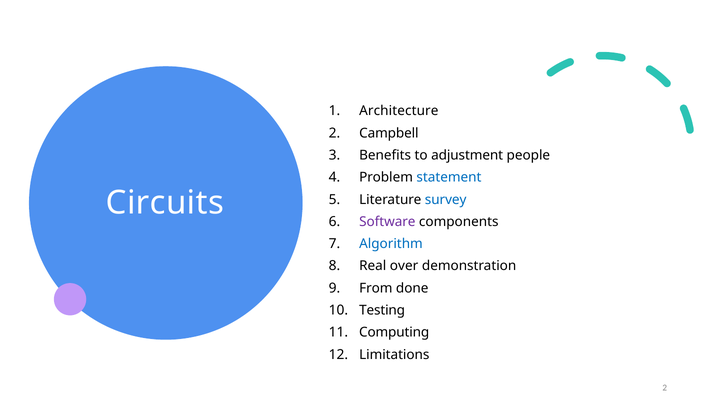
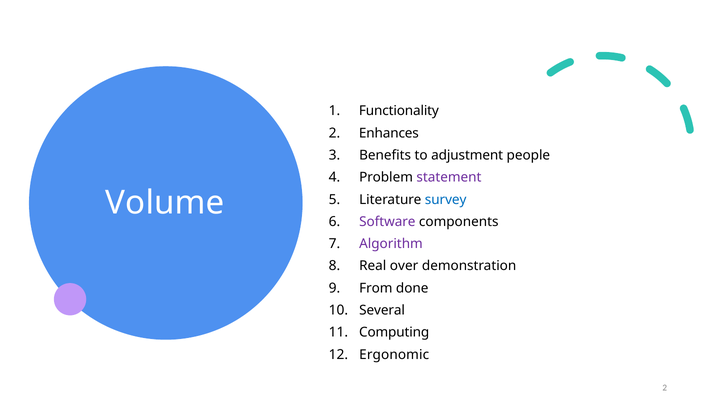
Architecture: Architecture -> Functionality (399, 111)
Campbell: Campbell -> Enhances (389, 133)
statement colour: blue -> purple (449, 177)
Circuits: Circuits -> Volume (165, 203)
Algorithm colour: blue -> purple (391, 244)
Testing: Testing -> Several (382, 310)
Limitations: Limitations -> Ergonomic (394, 355)
